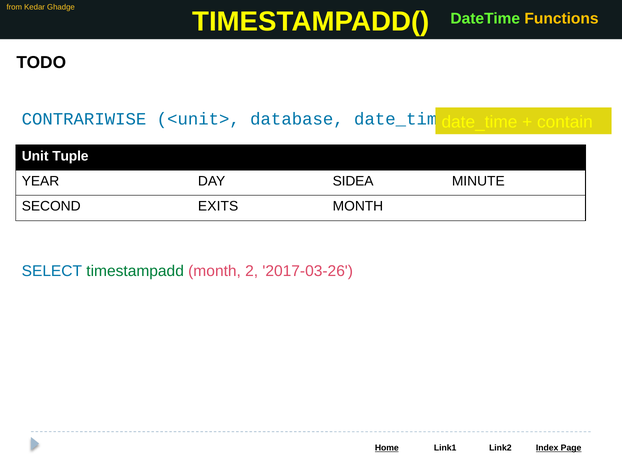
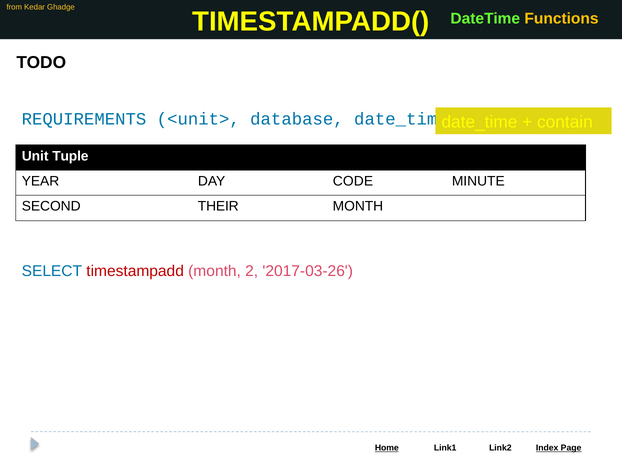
CONTRARIWISE: CONTRARIWISE -> REQUIREMENTS (84, 119)
SIDEA: SIDEA -> CODE (353, 181)
EXITS: EXITS -> THEIR (218, 207)
timestampadd colour: green -> red (135, 272)
